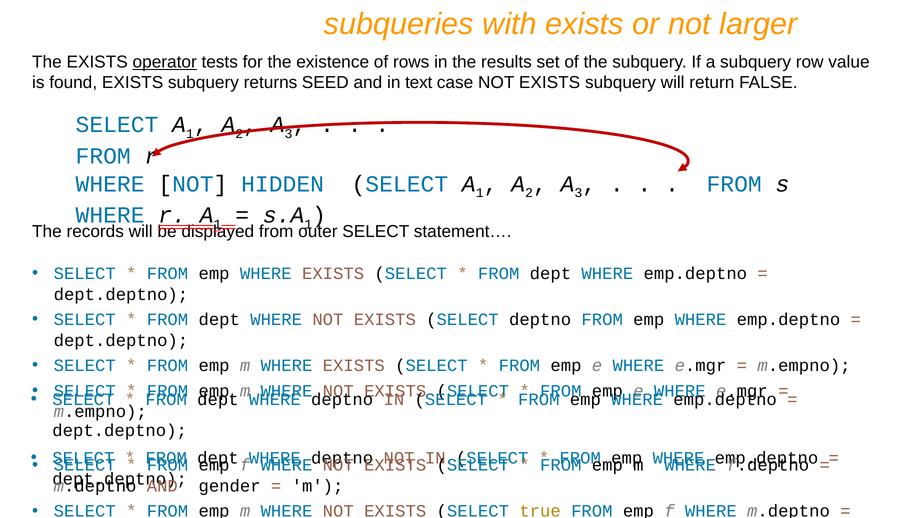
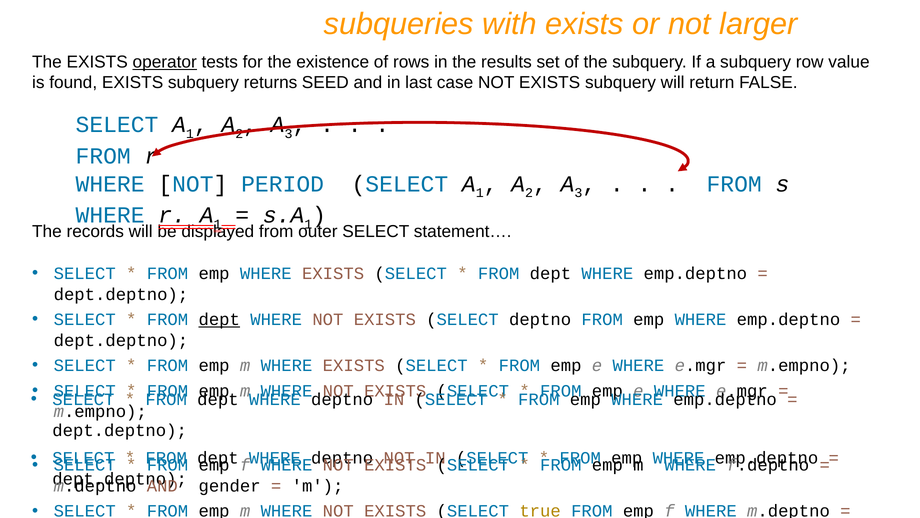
text: text -> last (419, 83)
HIDDEN: HIDDEN -> PERIOD (283, 184)
dept underline: none -> present (219, 319)
